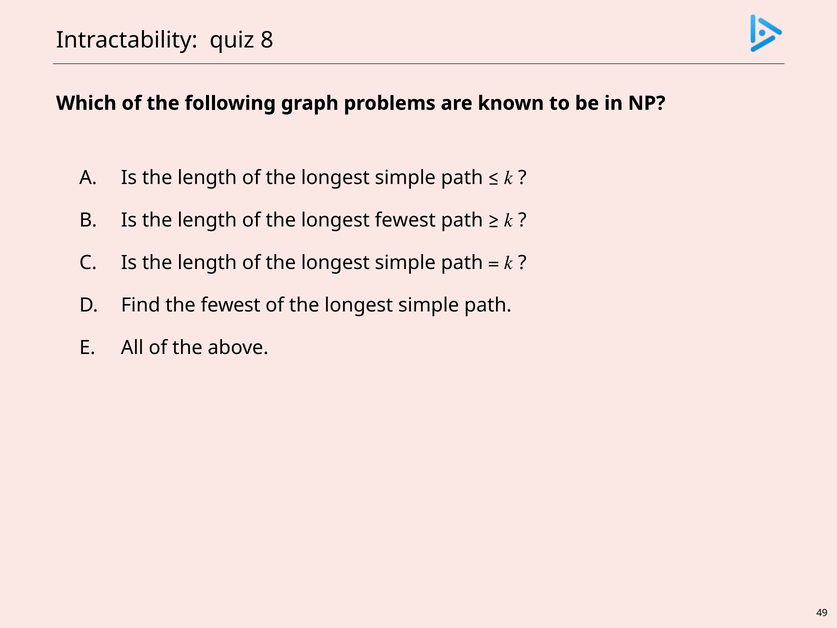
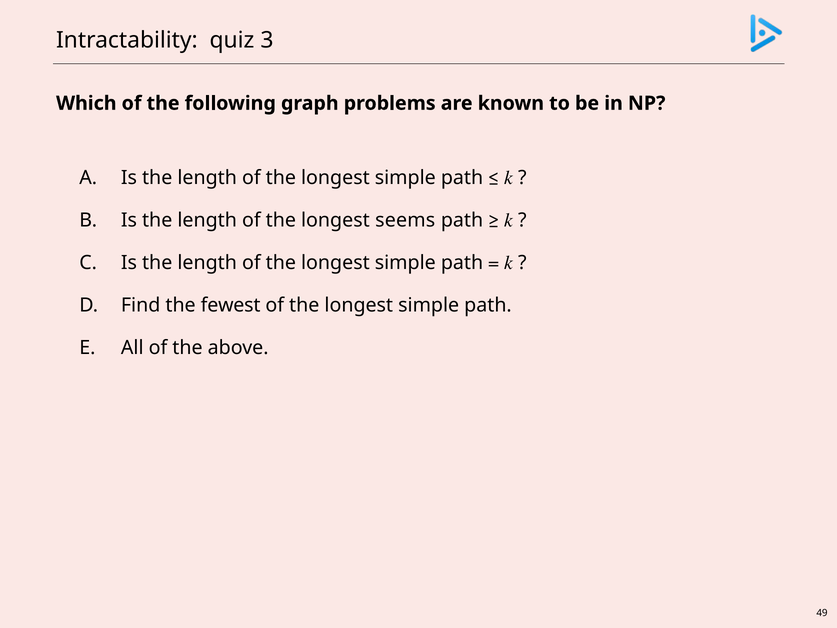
8: 8 -> 3 (267, 40)
longest fewest: fewest -> seems (405, 220)
